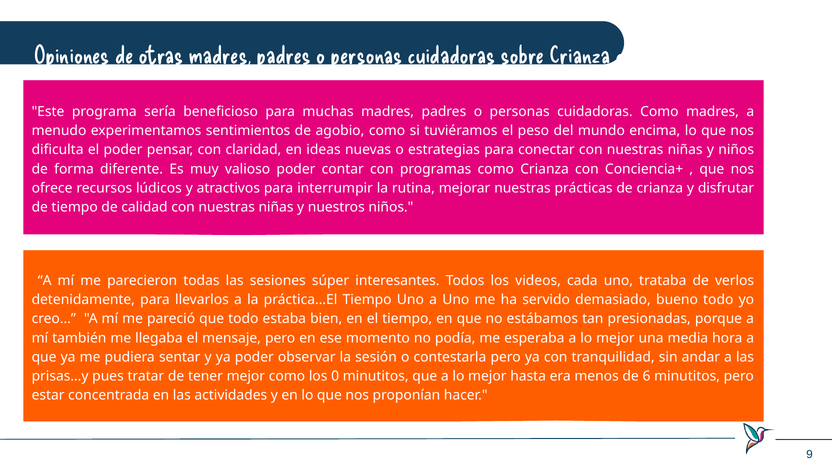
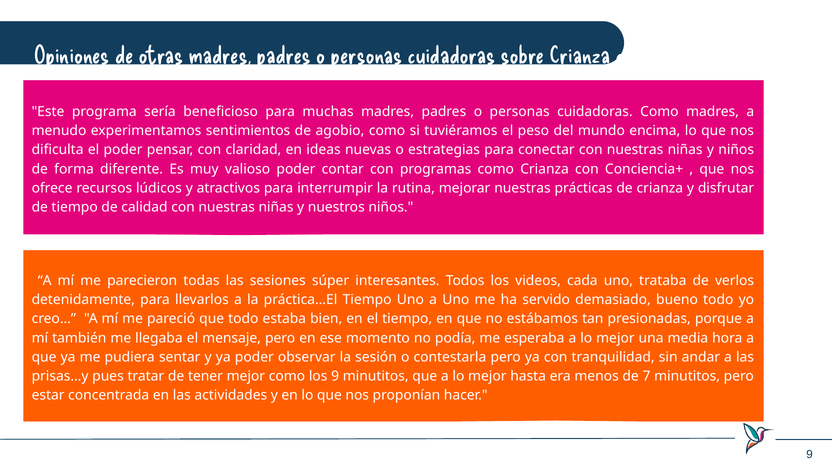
los 0: 0 -> 9 (335, 376)
6: 6 -> 7 (647, 376)
